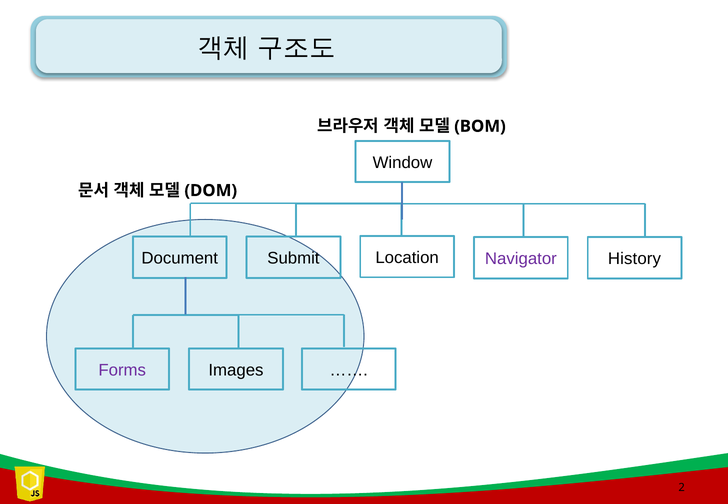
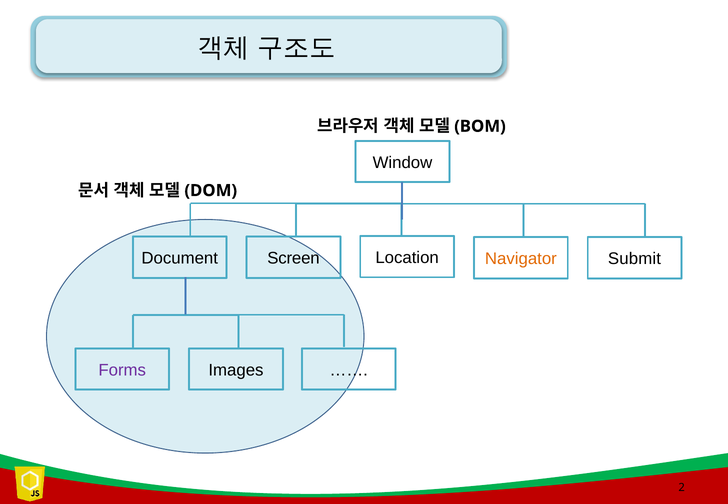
Submit: Submit -> Screen (293, 258)
Navigator colour: purple -> orange (521, 259)
History: History -> Submit (634, 259)
